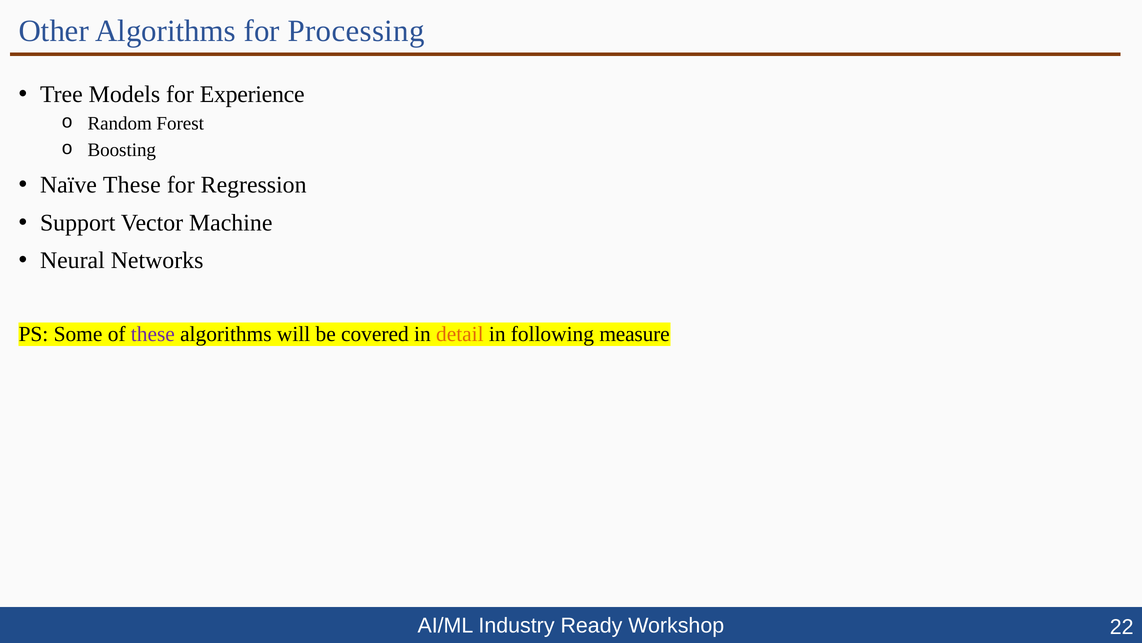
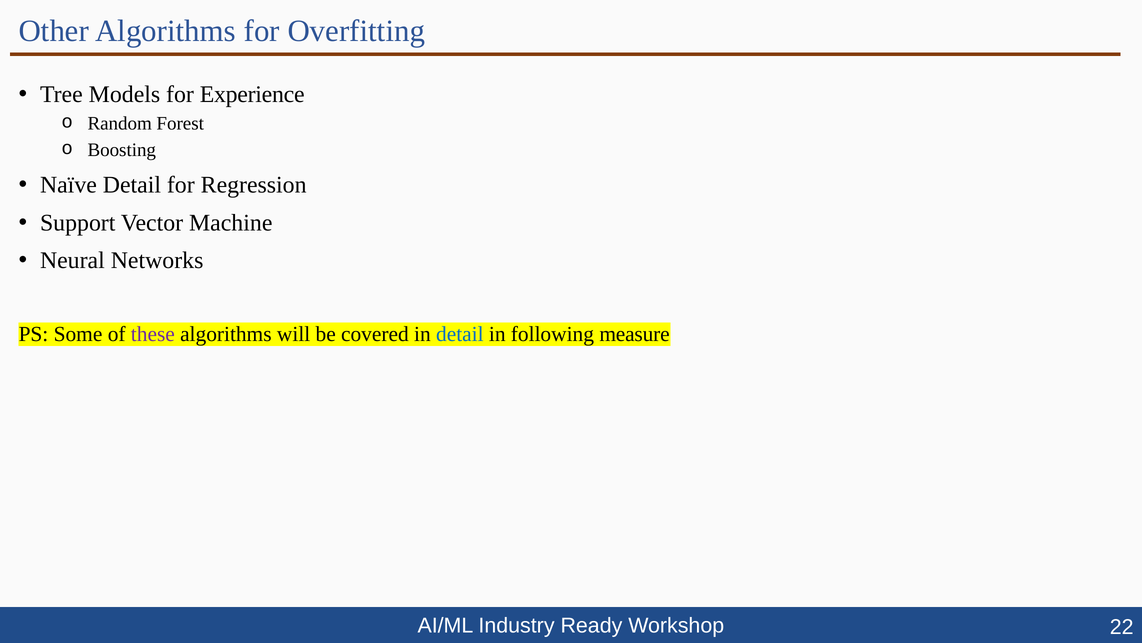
Processing: Processing -> Overfitting (356, 31)
Naïve These: These -> Detail (132, 185)
detail colour: orange -> blue (460, 334)
